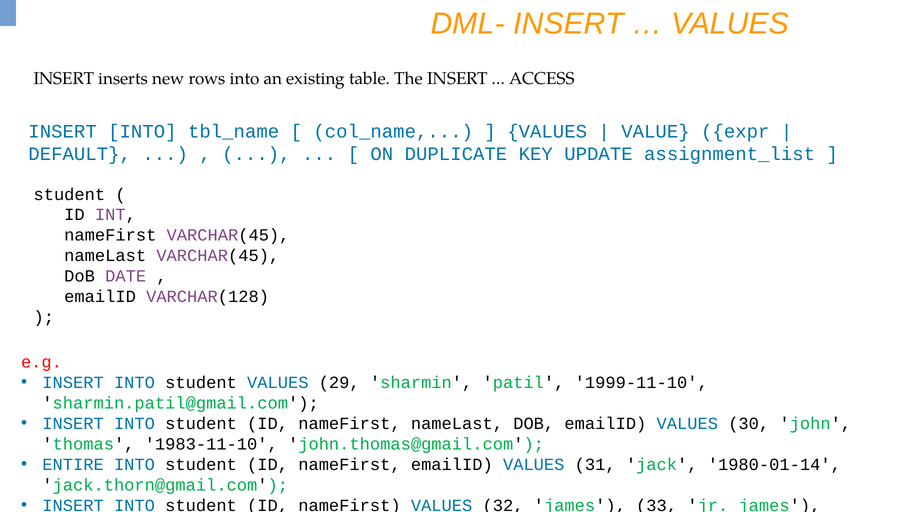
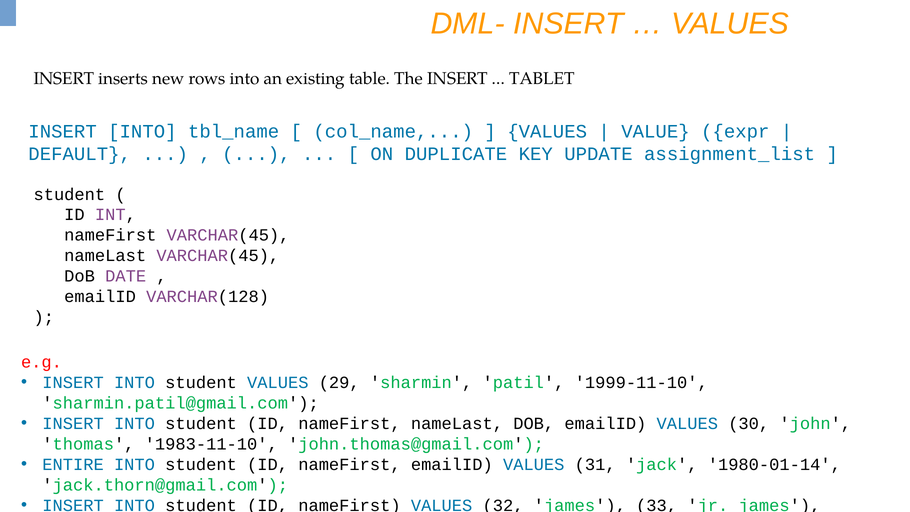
ACCESS: ACCESS -> TABLET (542, 79)
